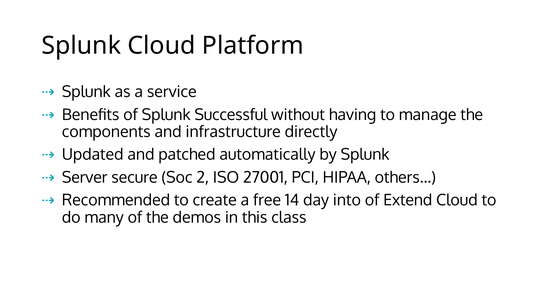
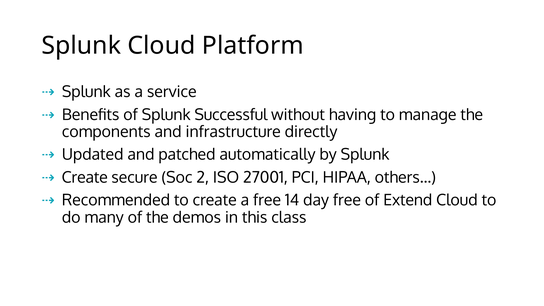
Server: Server -> Create (85, 178)
day into: into -> free (347, 200)
